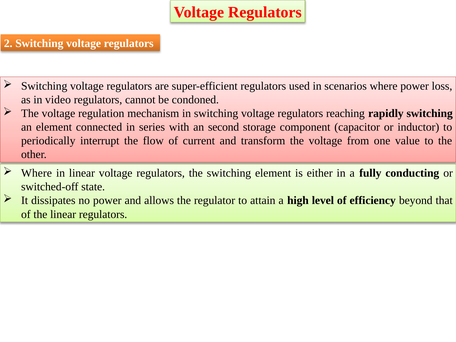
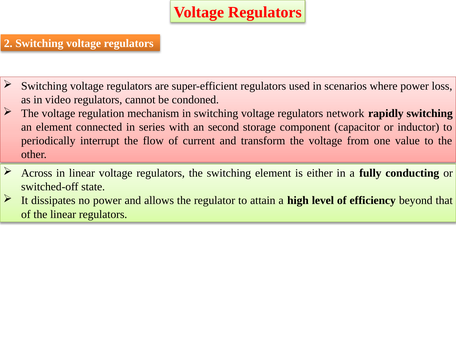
reaching: reaching -> network (345, 114)
Where: Where -> Across (37, 173)
